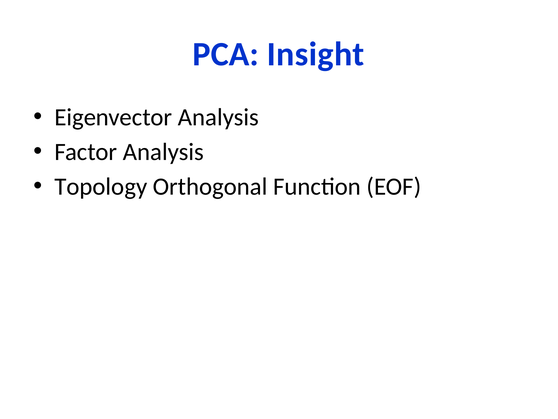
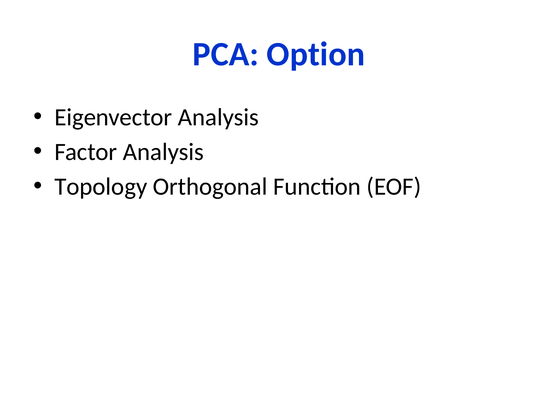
Insight: Insight -> Option (316, 54)
